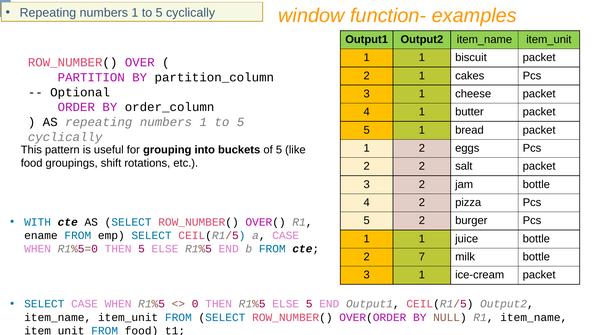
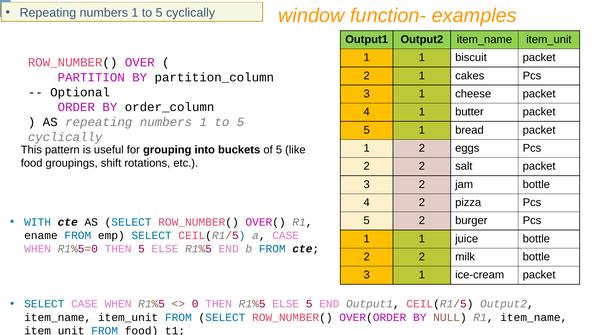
7: 7 -> 2 (422, 257)
